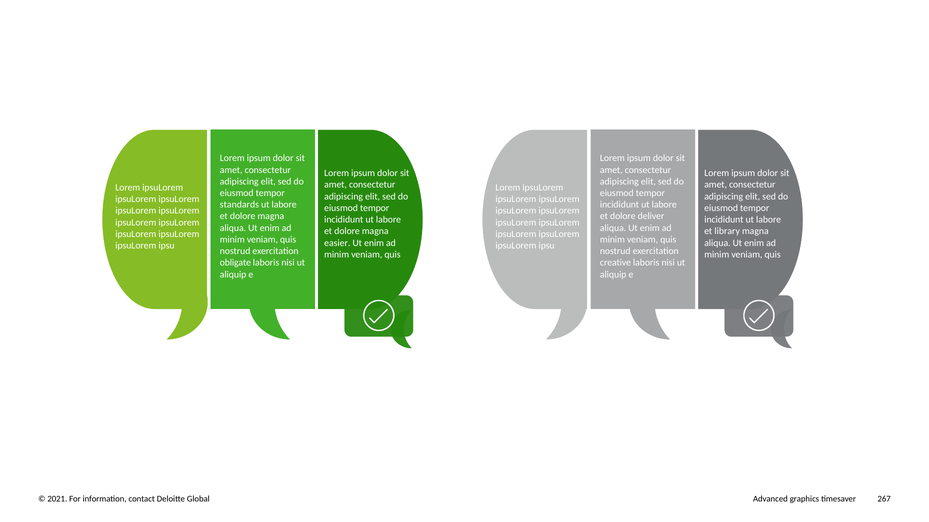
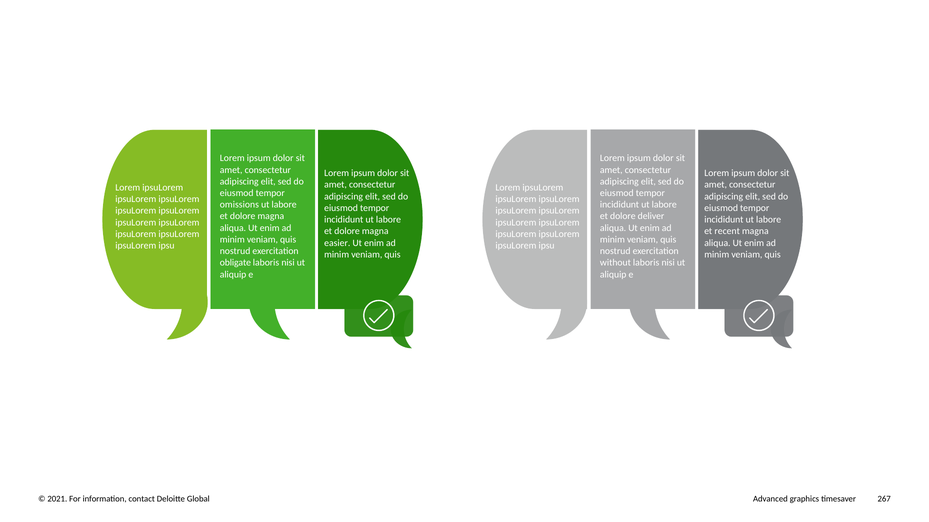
standards: standards -> omissions (239, 205)
library: library -> recent (727, 231)
creative: creative -> without (615, 263)
